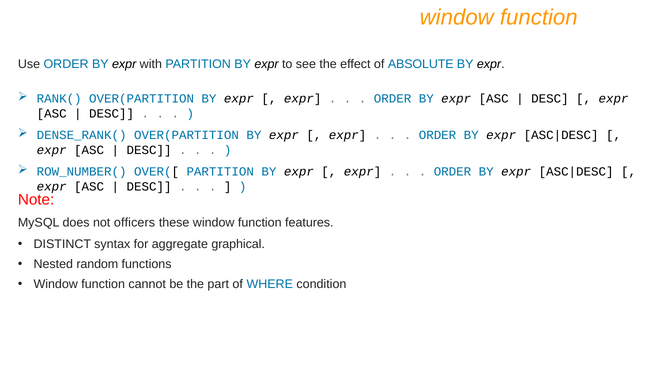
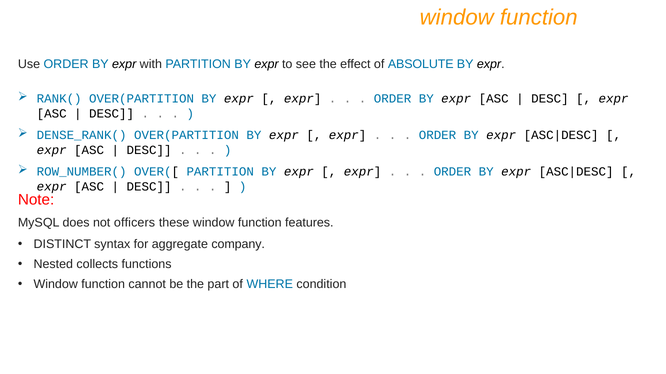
graphical: graphical -> company (238, 245)
random: random -> collects (97, 265)
